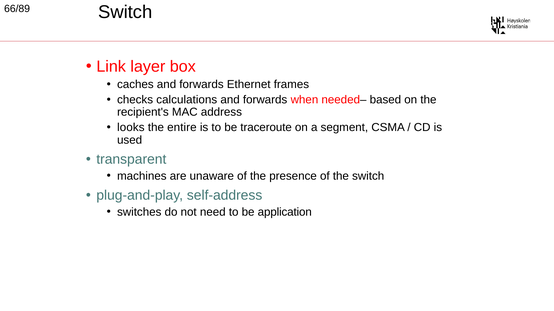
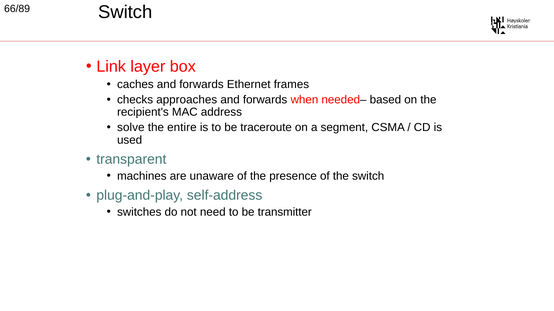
calculations: calculations -> approaches (187, 100)
looks: looks -> solve (131, 128)
application: application -> transmitter (285, 212)
